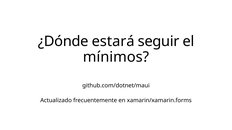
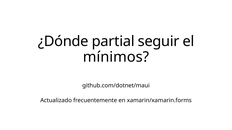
estará: estará -> partial (113, 41)
